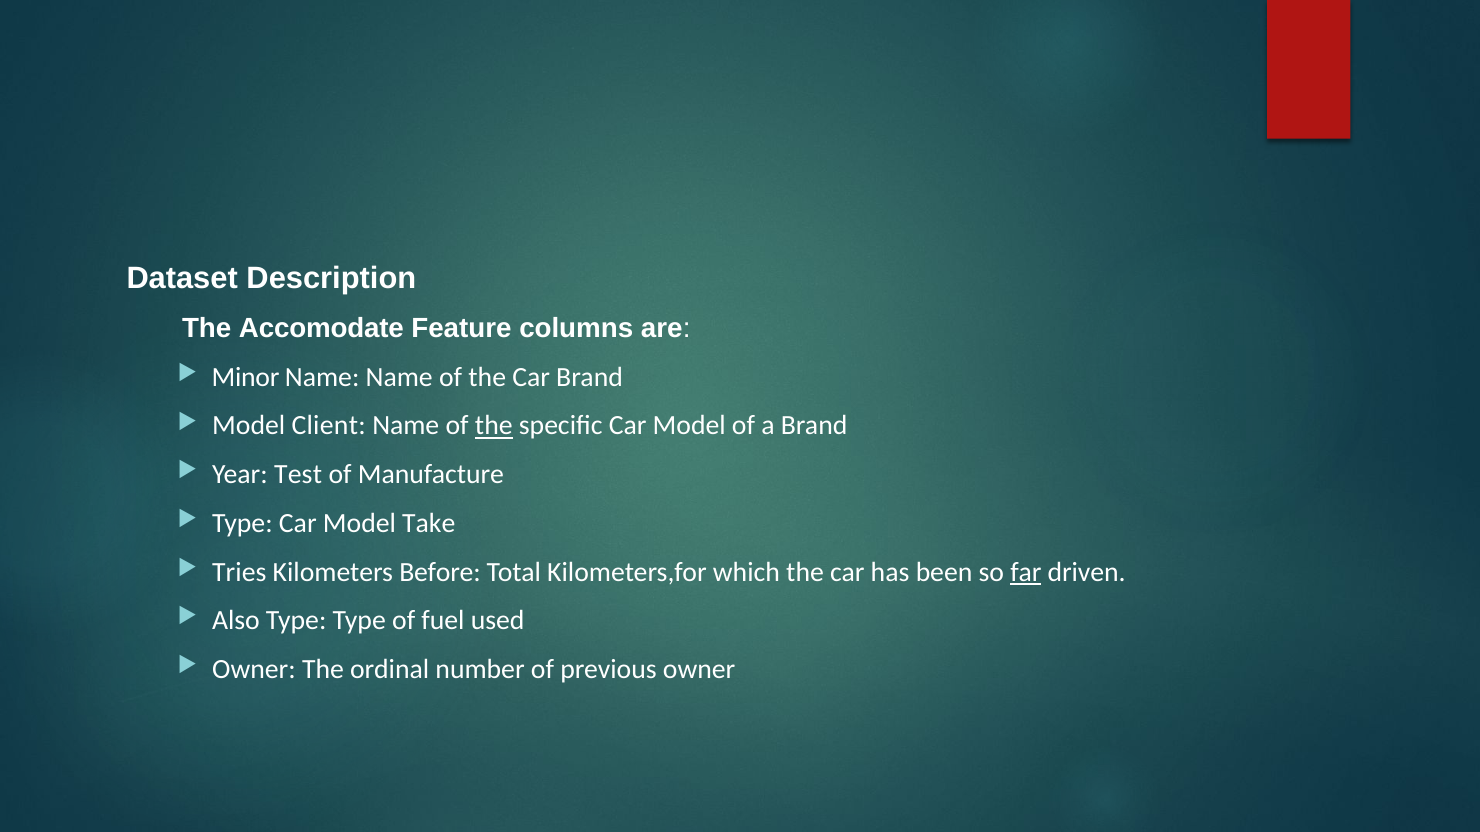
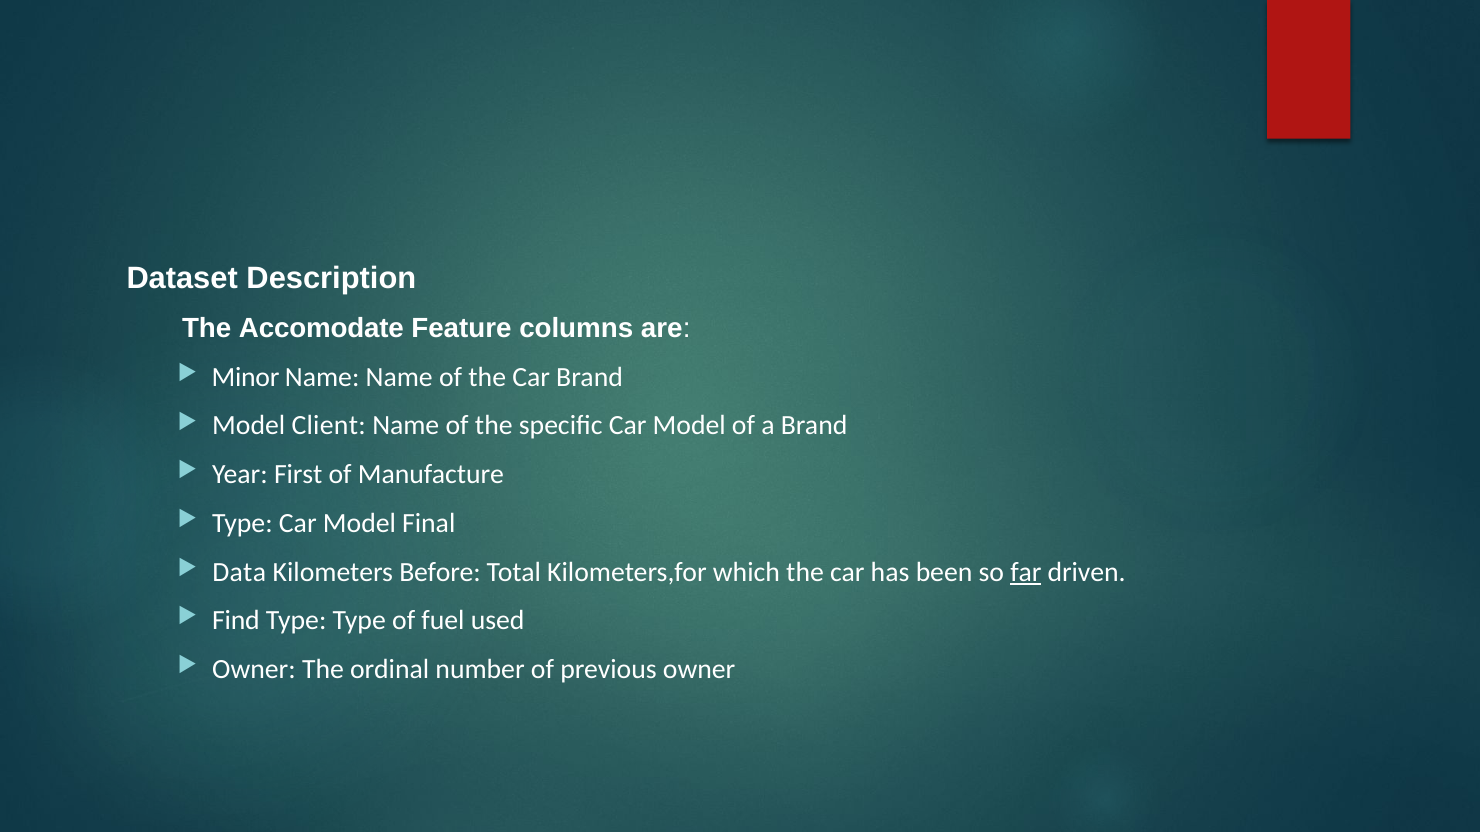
the underline: present -> none (494, 426)
Test: Test -> First (298, 475)
Take: Take -> Final (429, 524)
Tries: Tries -> Data (239, 572)
Also: Also -> Find (236, 621)
